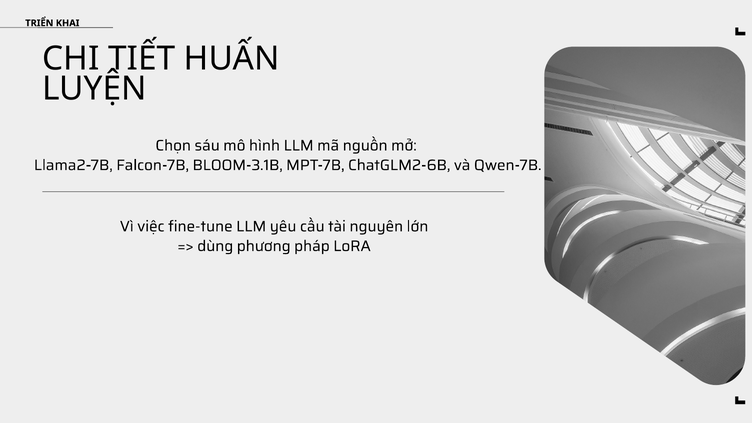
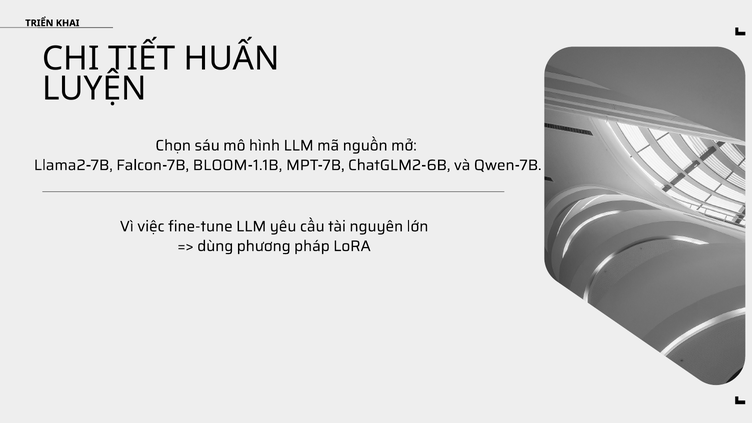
BLOOM-3.1B: BLOOM-3.1B -> BLOOM-1.1B (237, 165)
